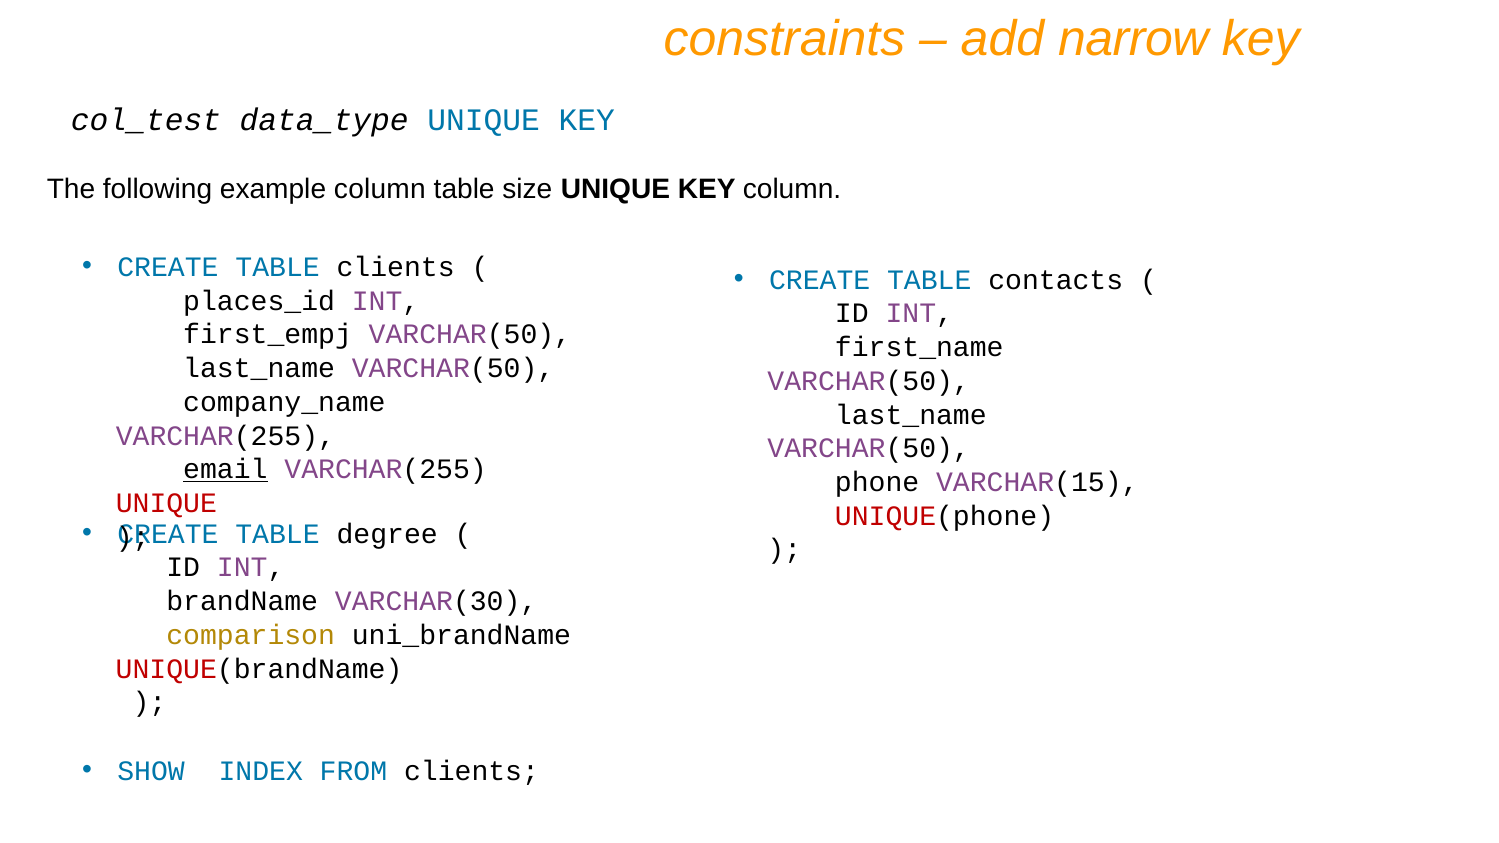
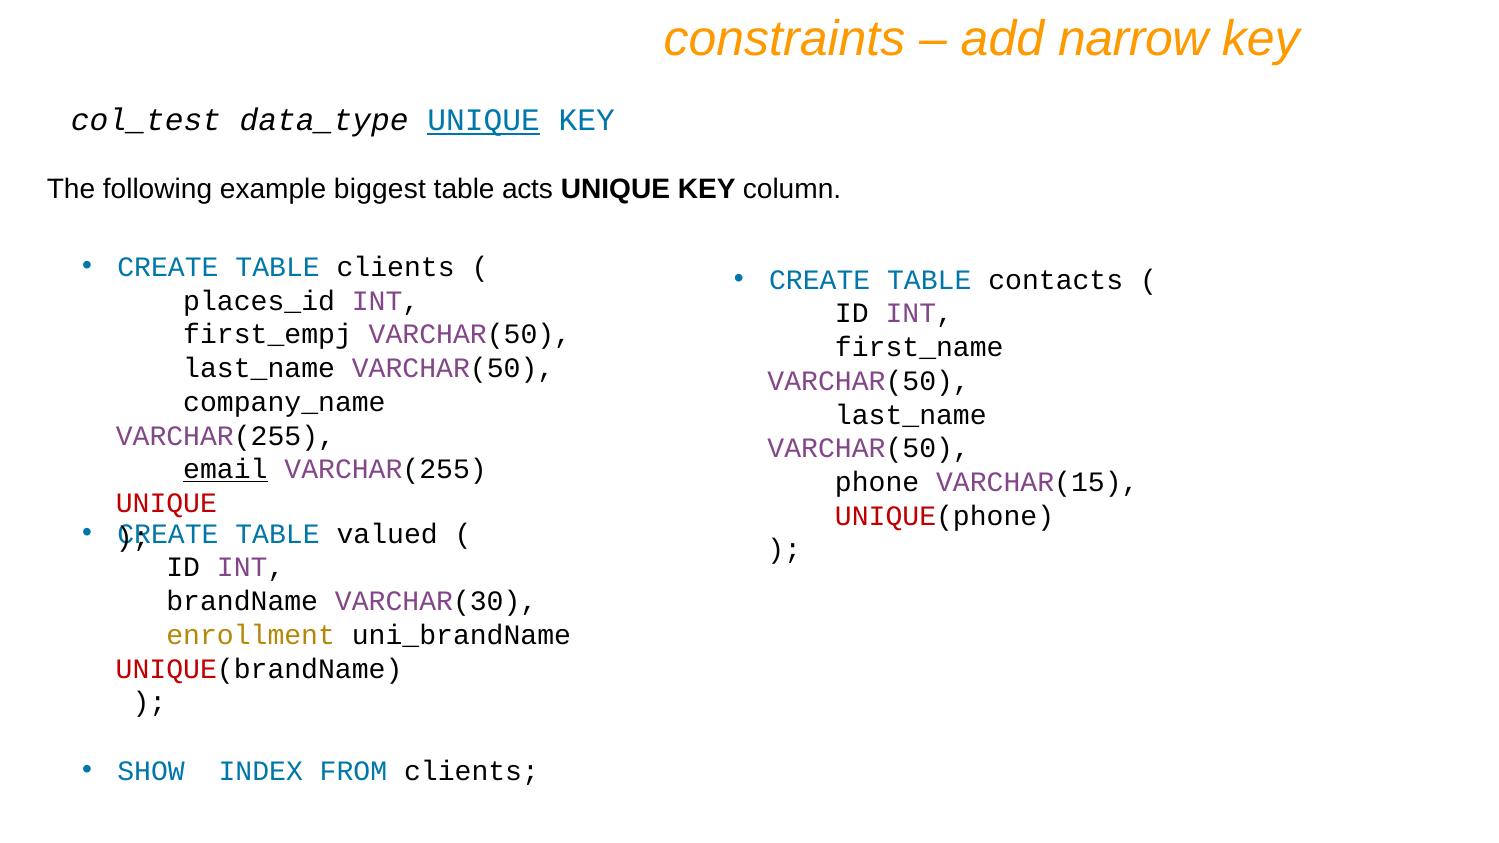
UNIQUE underline: none -> present (484, 120)
example column: column -> biggest (380, 189)
size: size -> acts (527, 189)
degree: degree -> valued (387, 534)
comparison: comparison -> enrollment (251, 635)
